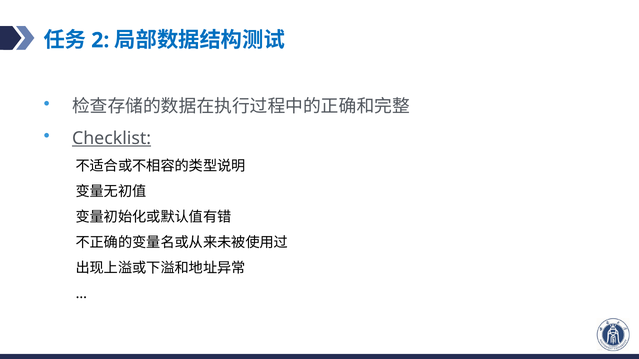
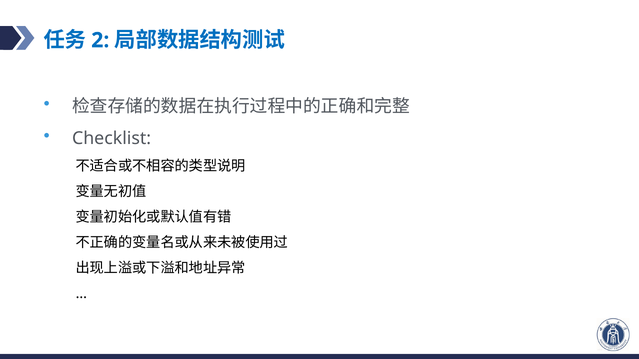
Checklist underline: present -> none (112, 139)
